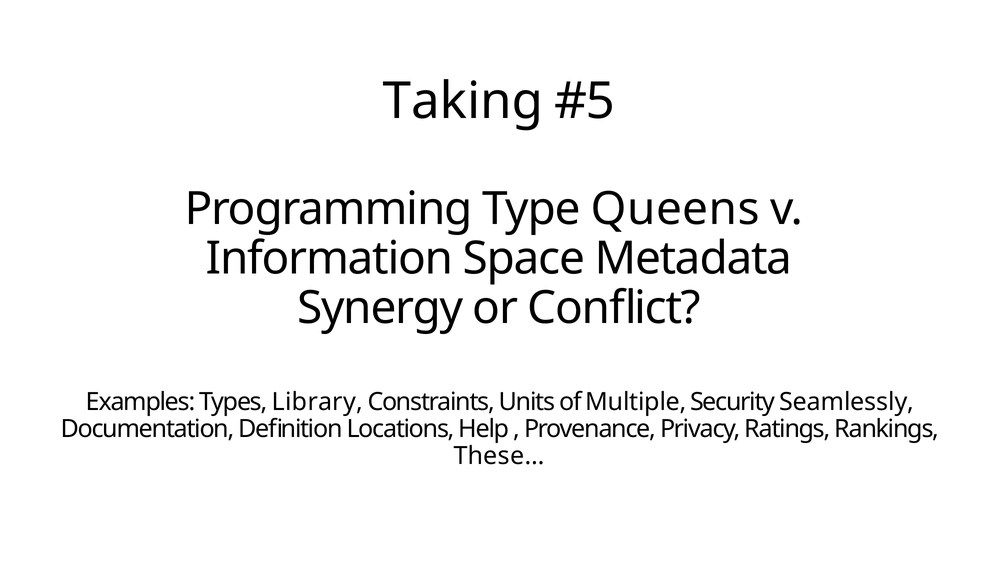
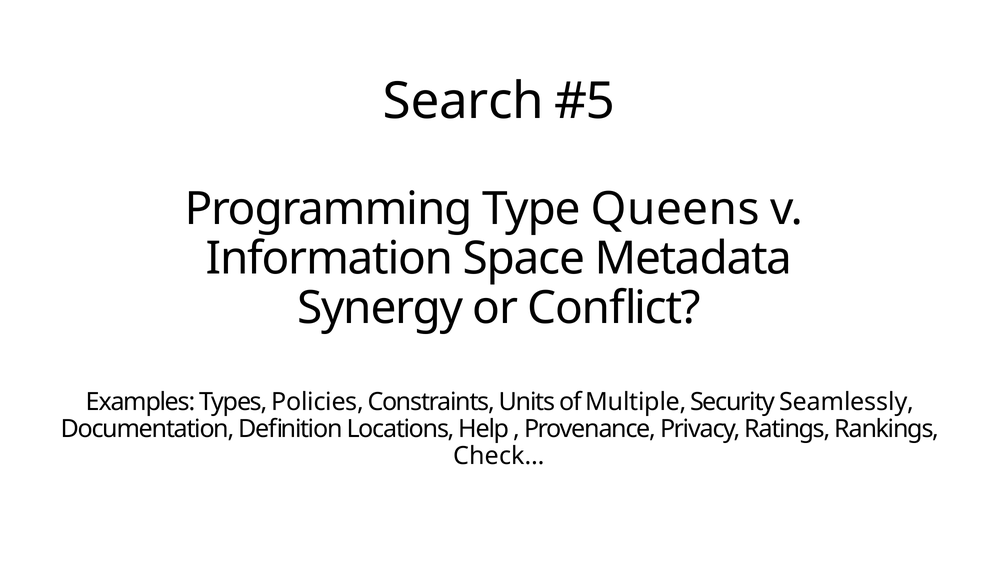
Taking: Taking -> Search (463, 101)
Library: Library -> Policies (318, 402)
These…: These… -> Check… (499, 456)
